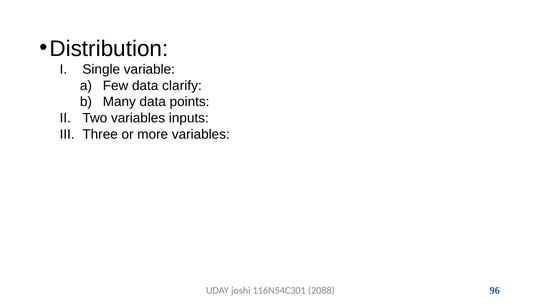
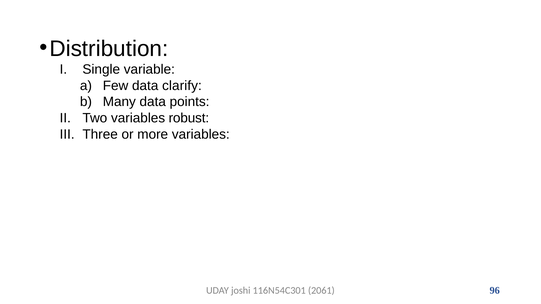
inputs: inputs -> robust (189, 118)
2088: 2088 -> 2061 (321, 291)
